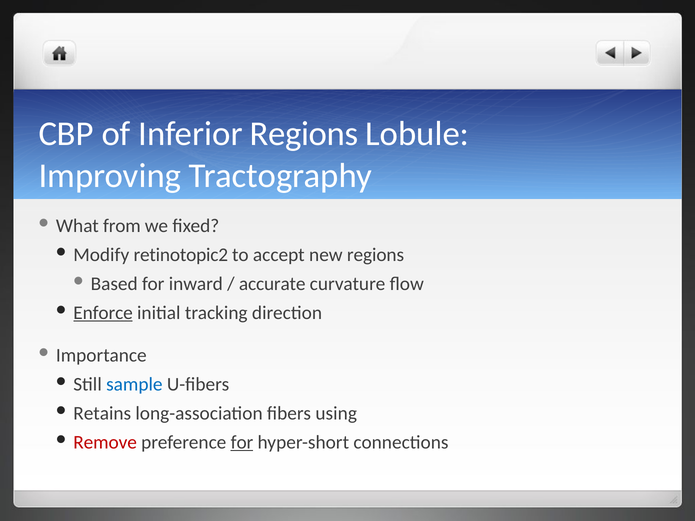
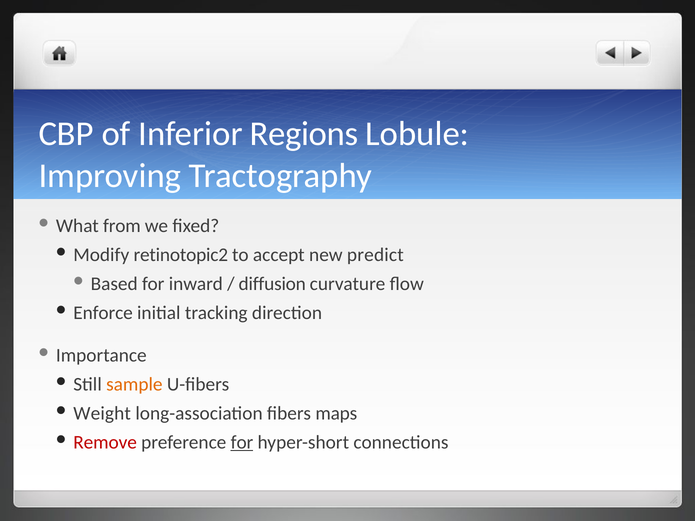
new regions: regions -> predict (375, 255)
accurate: accurate -> diffusion (272, 284)
Enforce underline: present -> none (103, 313)
sample colour: blue -> orange (134, 384)
Retains: Retains -> Weight (102, 413)
using: using -> maps (336, 413)
